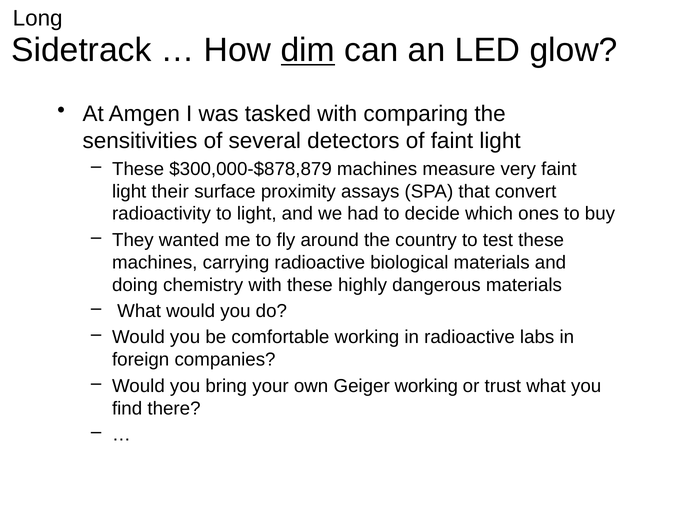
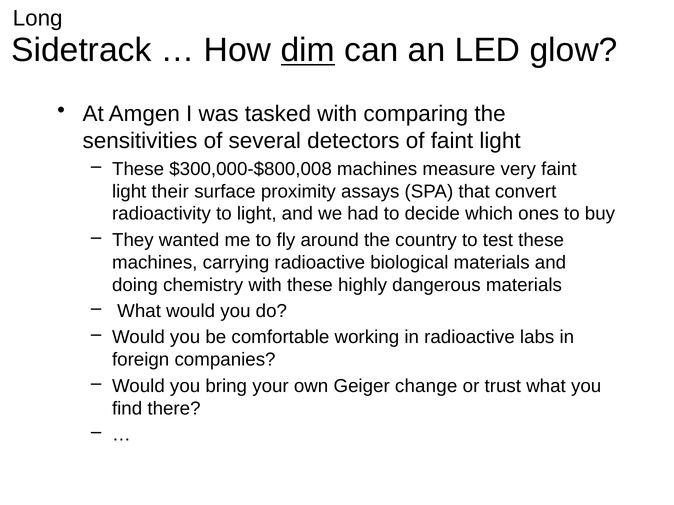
$300,000-$878,879: $300,000-$878,879 -> $300,000-$800,008 (251, 169)
Geiger working: working -> change (426, 386)
